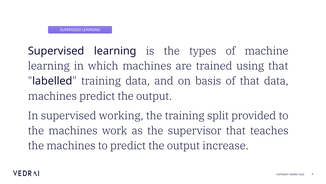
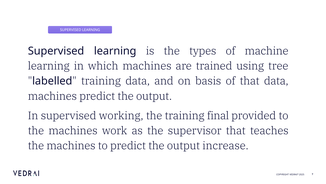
using that: that -> tree (278, 66)
split: split -> final (218, 115)
